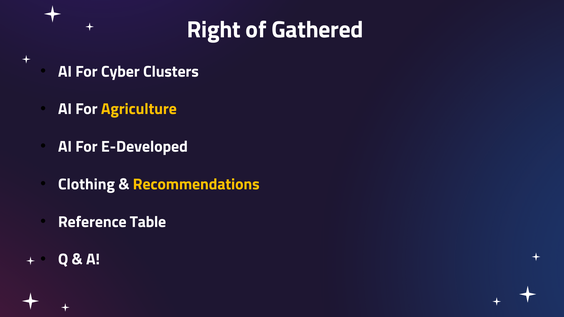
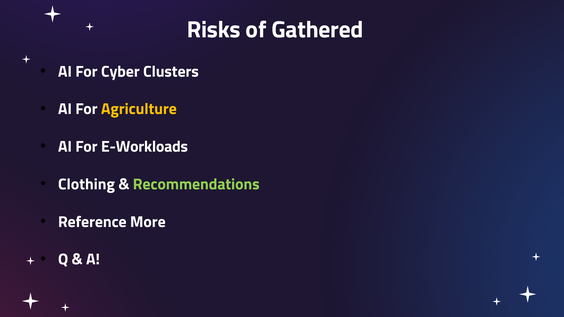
Right: Right -> Risks (214, 30)
E-Developed: E-Developed -> E-Workloads (144, 147)
Recommendations colour: yellow -> light green (196, 184)
Table: Table -> More (148, 222)
